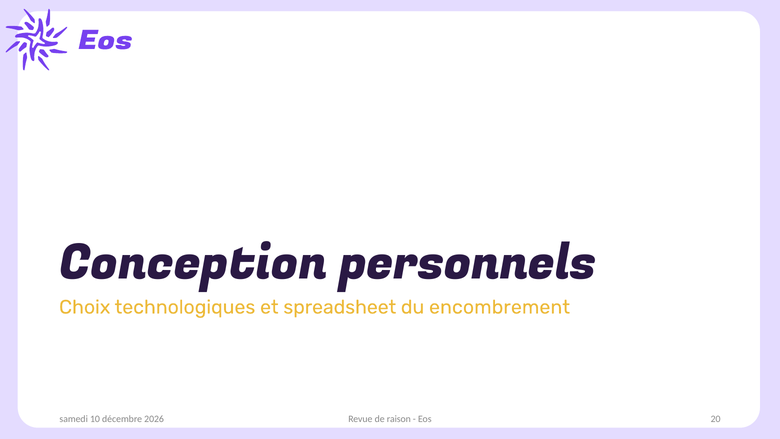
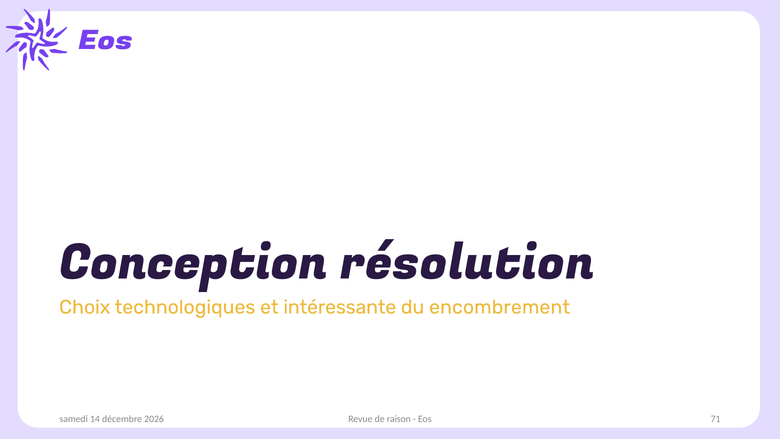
personnels: personnels -> résolution (467, 262)
spreadsheet: spreadsheet -> intéressante (340, 307)
10: 10 -> 14 (95, 419)
20: 20 -> 71 (716, 419)
